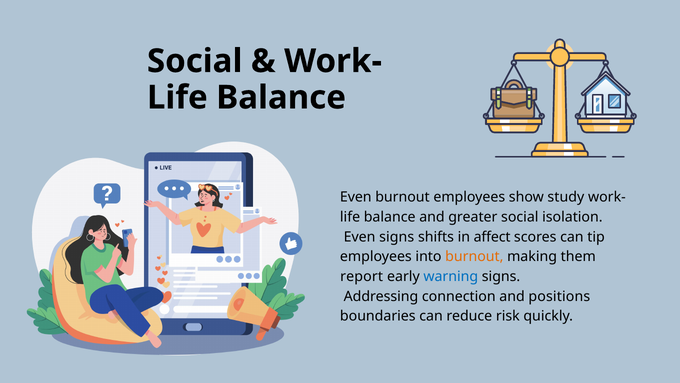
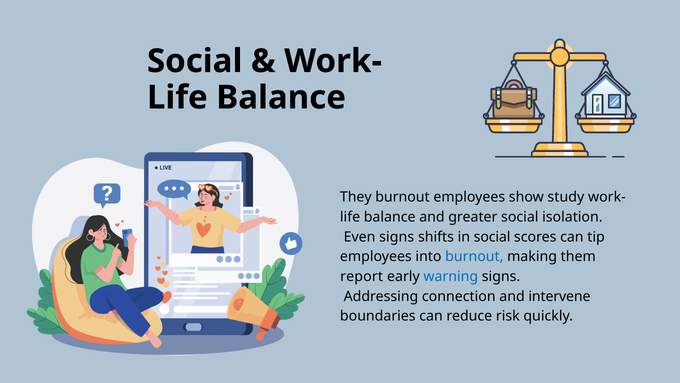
Even: Even -> They (356, 197)
in affect: affect -> social (492, 237)
burnout colour: orange -> blue (474, 256)
positions: positions -> intervene (559, 296)
